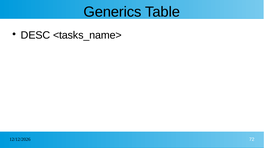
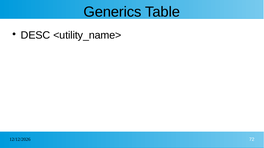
<tasks_name>: <tasks_name> -> <utility_name> (87, 35)
